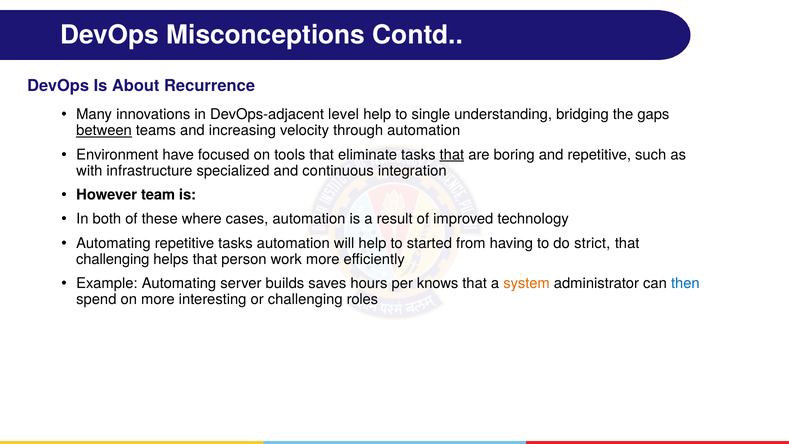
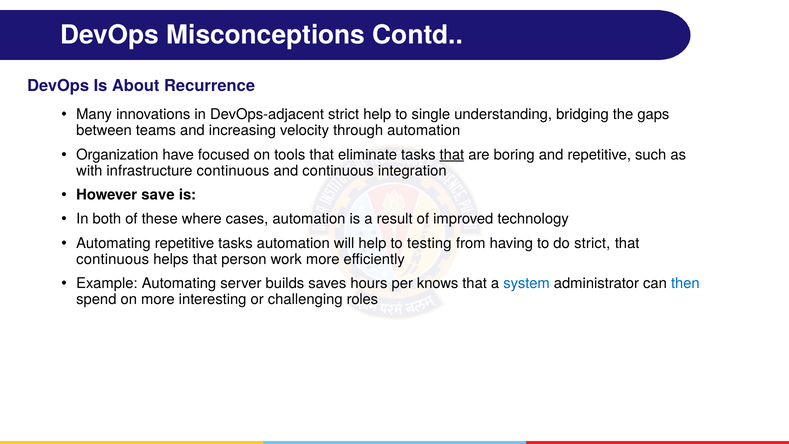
DevOps-adjacent level: level -> strict (344, 114)
between underline: present -> none (104, 130)
Environment: Environment -> Organization (117, 155)
infrastructure specialized: specialized -> continuous (233, 171)
team: team -> save (158, 195)
started: started -> testing (429, 243)
challenging: challenging -> continuous (113, 259)
system colour: orange -> blue (527, 283)
